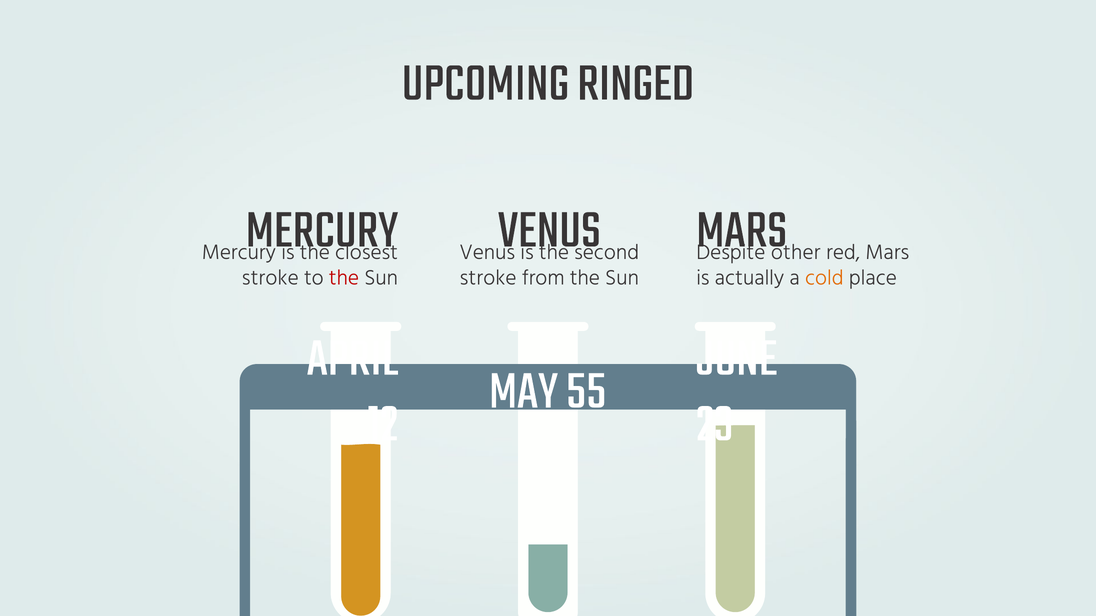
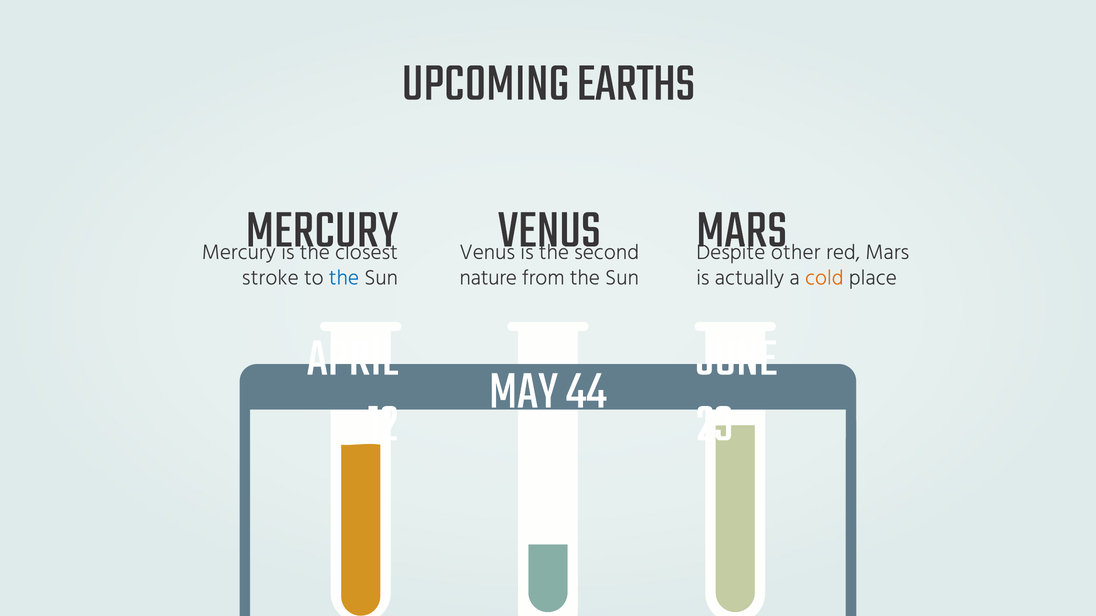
RINGED: RINGED -> EARTHS (636, 82)
the colour: red -> blue (344, 278)
stroke: stroke -> nature (488, 278)
55: 55 -> 44 (586, 390)
